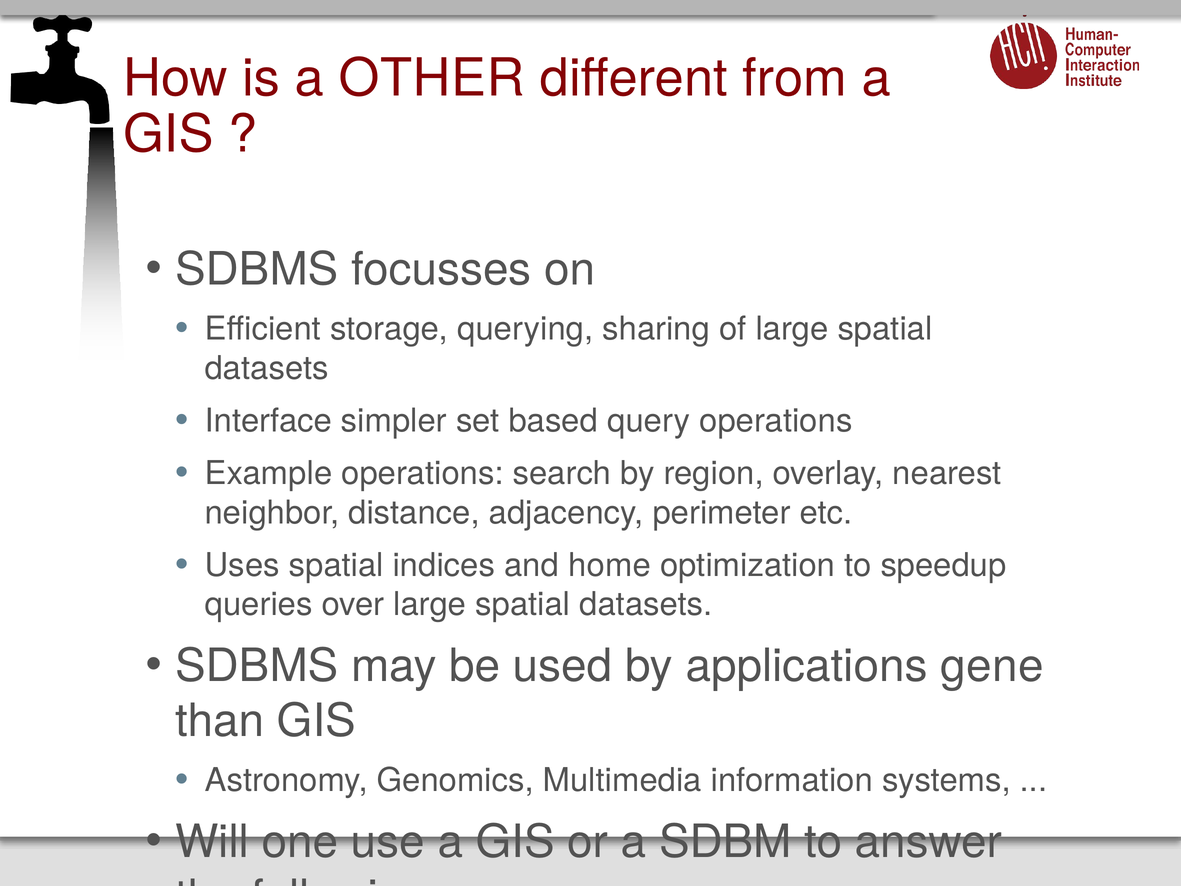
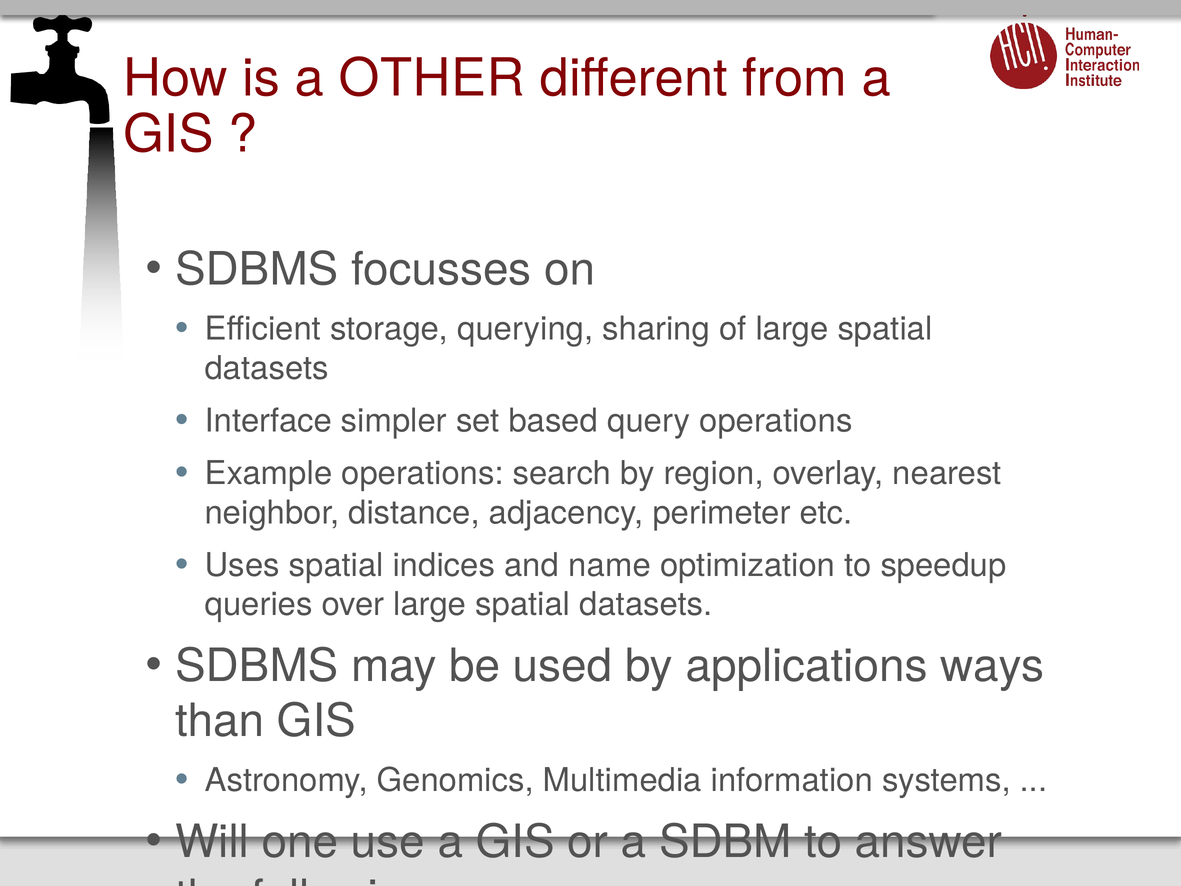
home: home -> name (609, 565)
gene: gene -> ways (992, 666)
